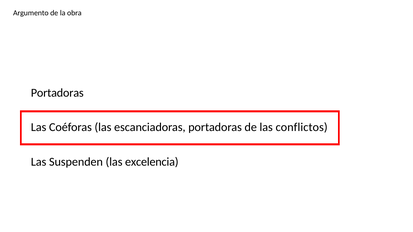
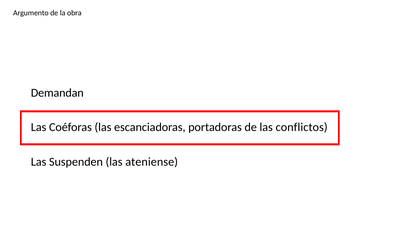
Portadoras: Portadoras -> Demandan (57, 93)
excelencia: excelencia -> ateniense (152, 162)
